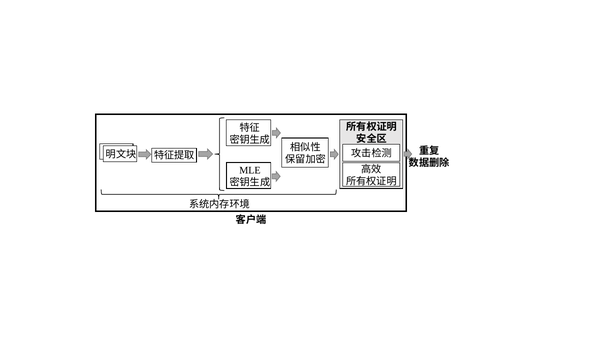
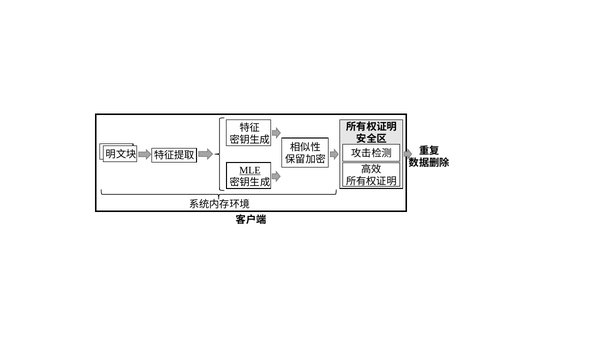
MLE underline: none -> present (250, 170)
